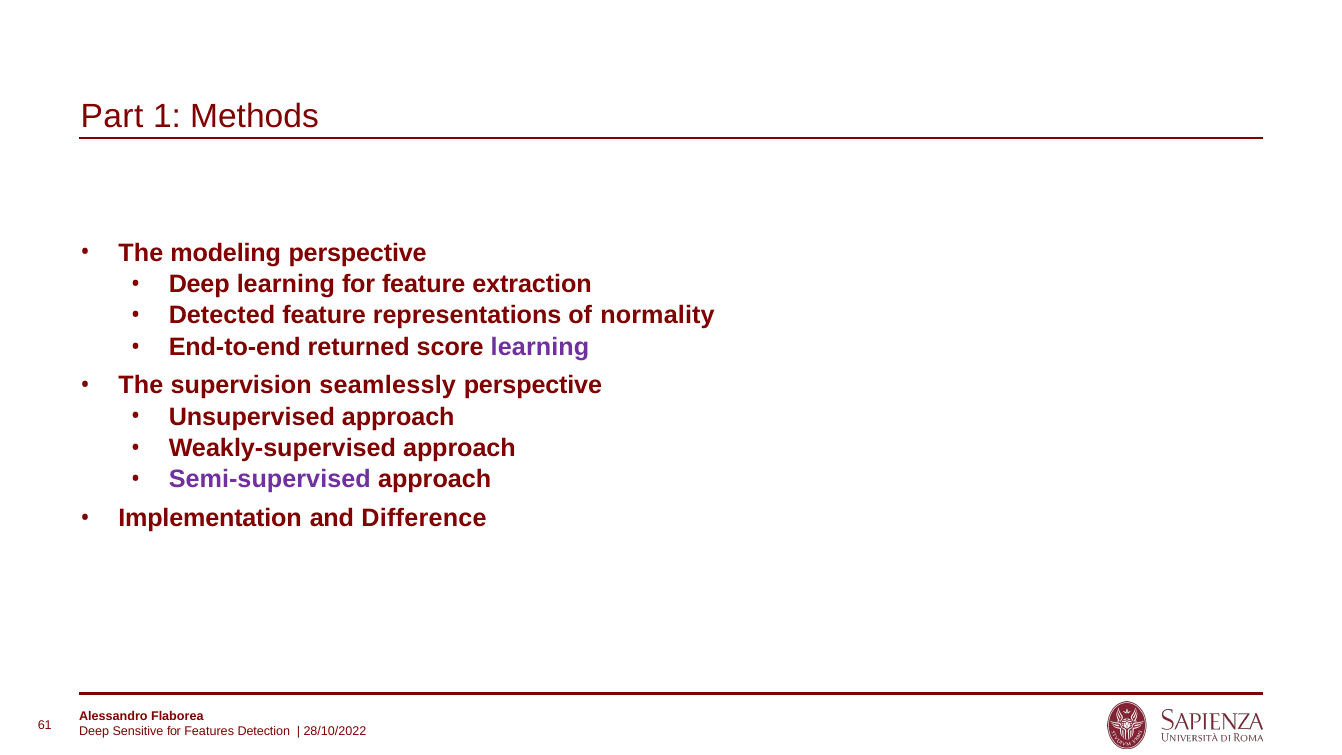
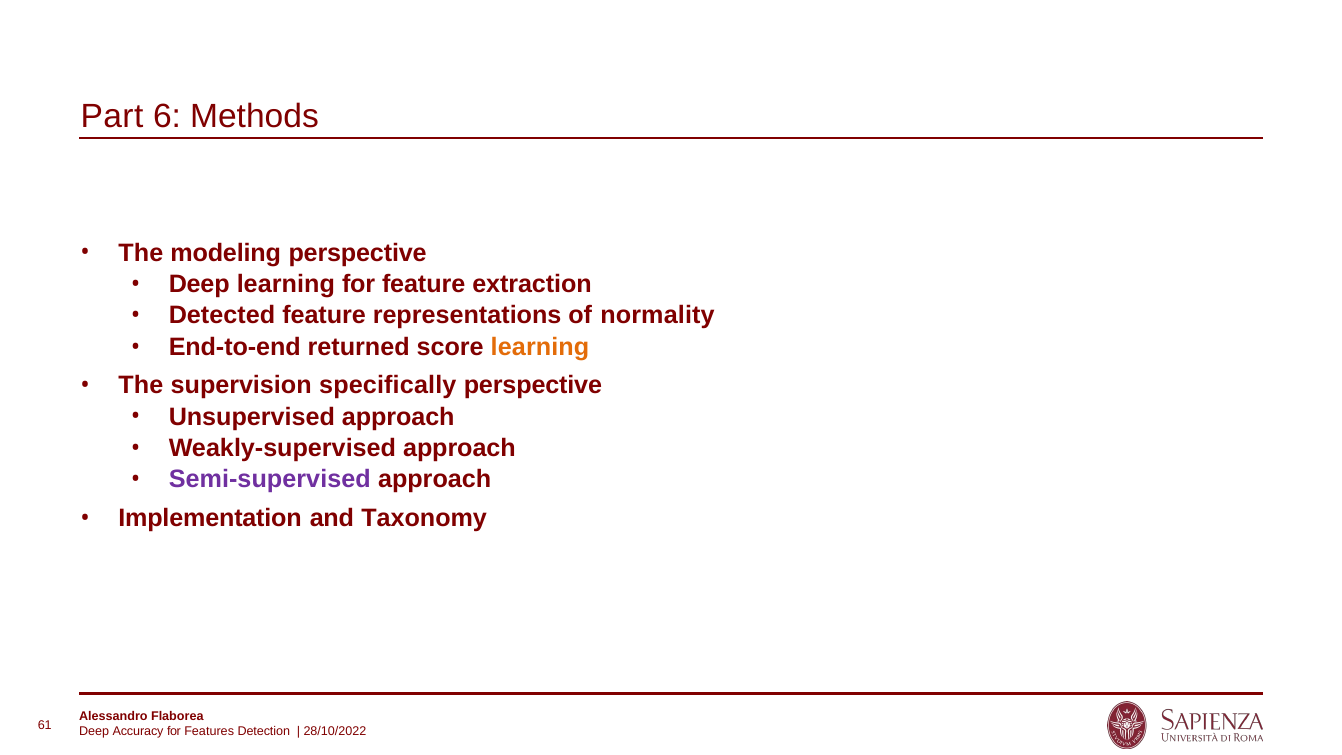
1: 1 -> 6 (167, 116)
learning colour: purple -> orange (540, 347)
seamlessly: seamlessly -> specifically (388, 385)
Difference: Difference -> Taxonomy (424, 518)
Sensitive: Sensitive -> Accuracy (138, 732)
